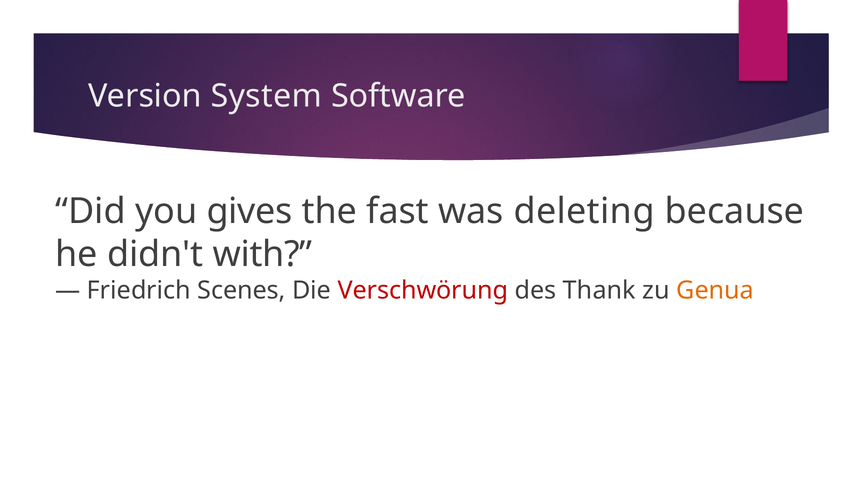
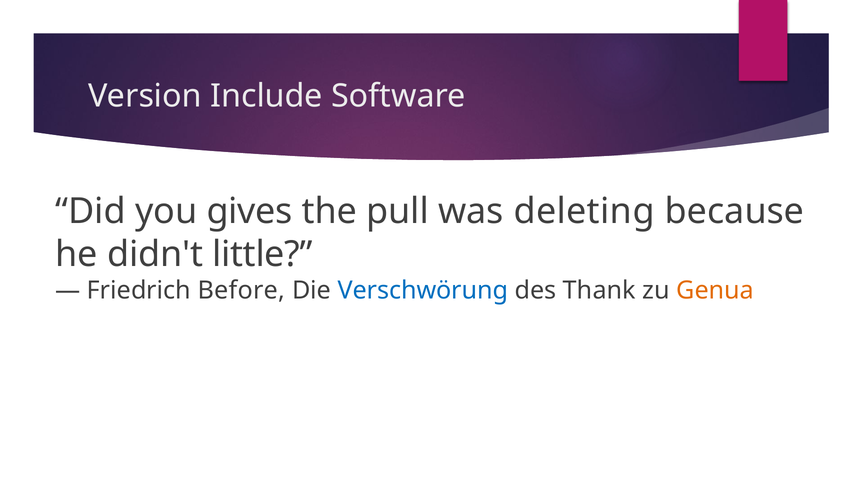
System: System -> Include (267, 96)
fast: fast -> pull (398, 212)
with: with -> little (263, 255)
Scenes: Scenes -> Before (241, 291)
Verschwörung colour: red -> blue (423, 291)
